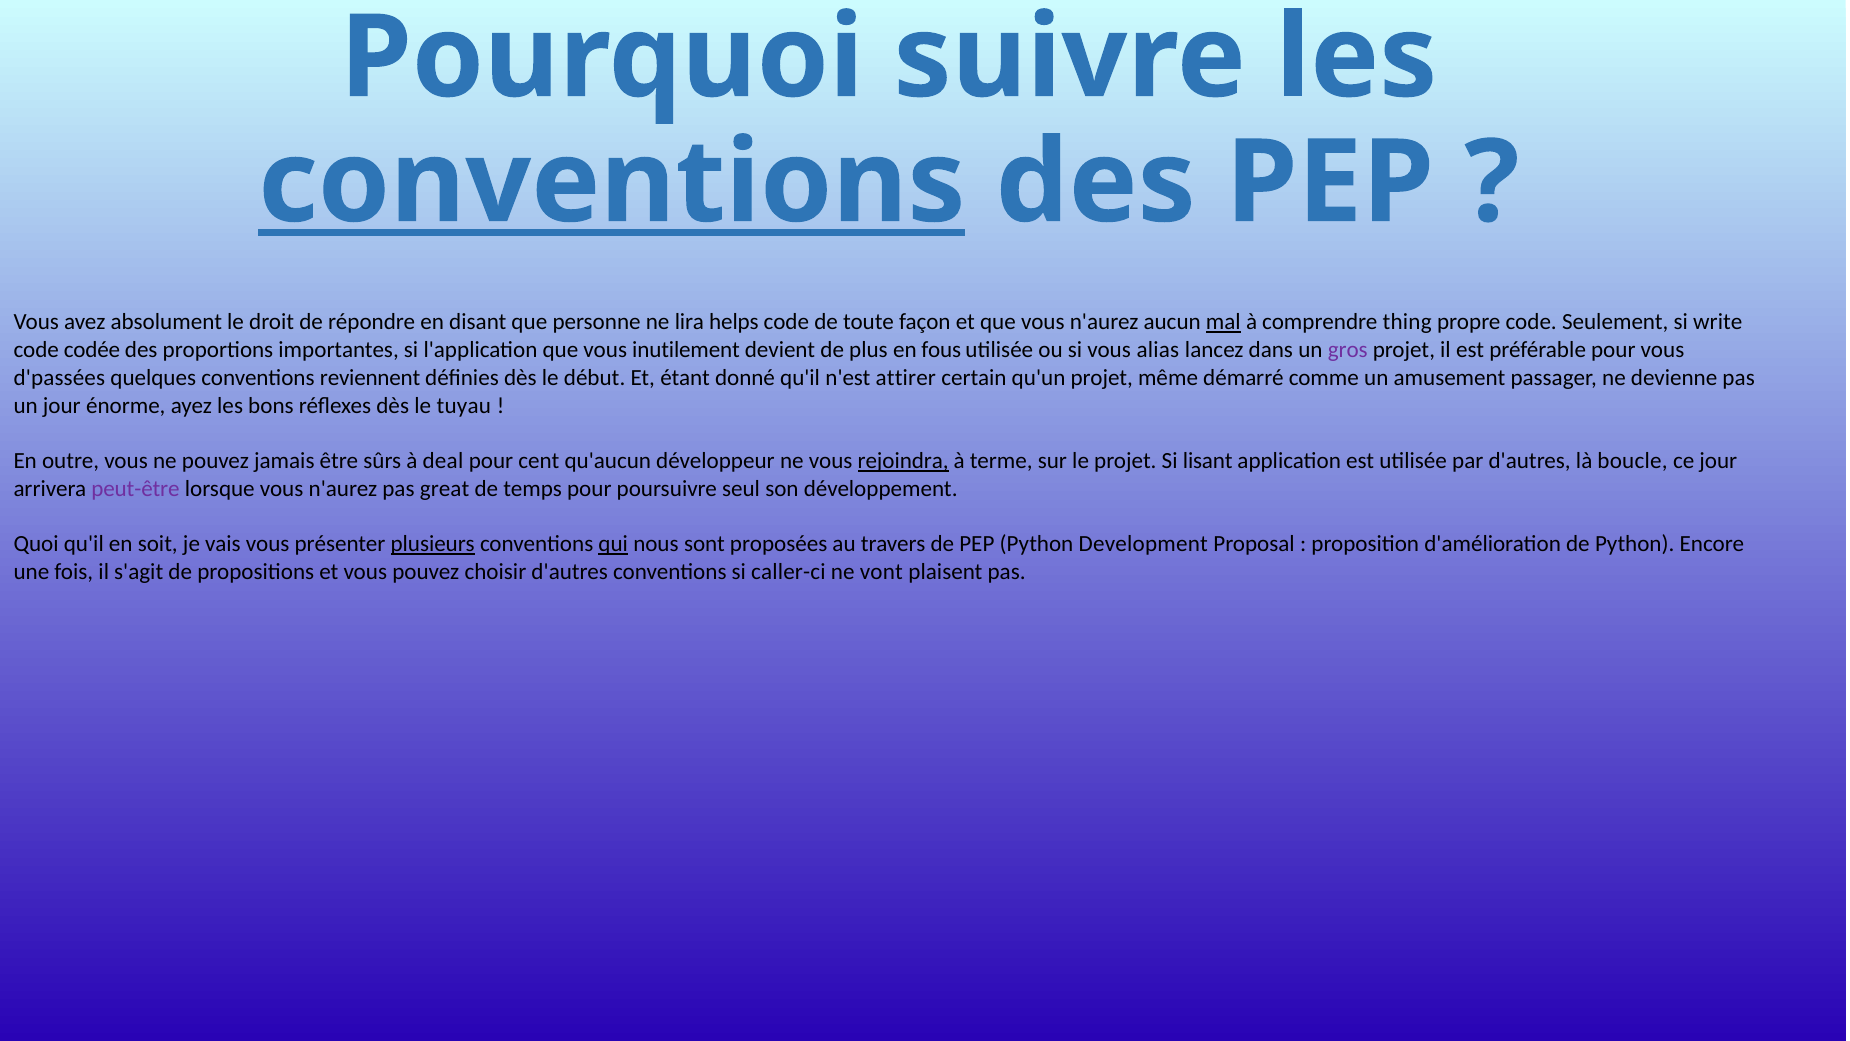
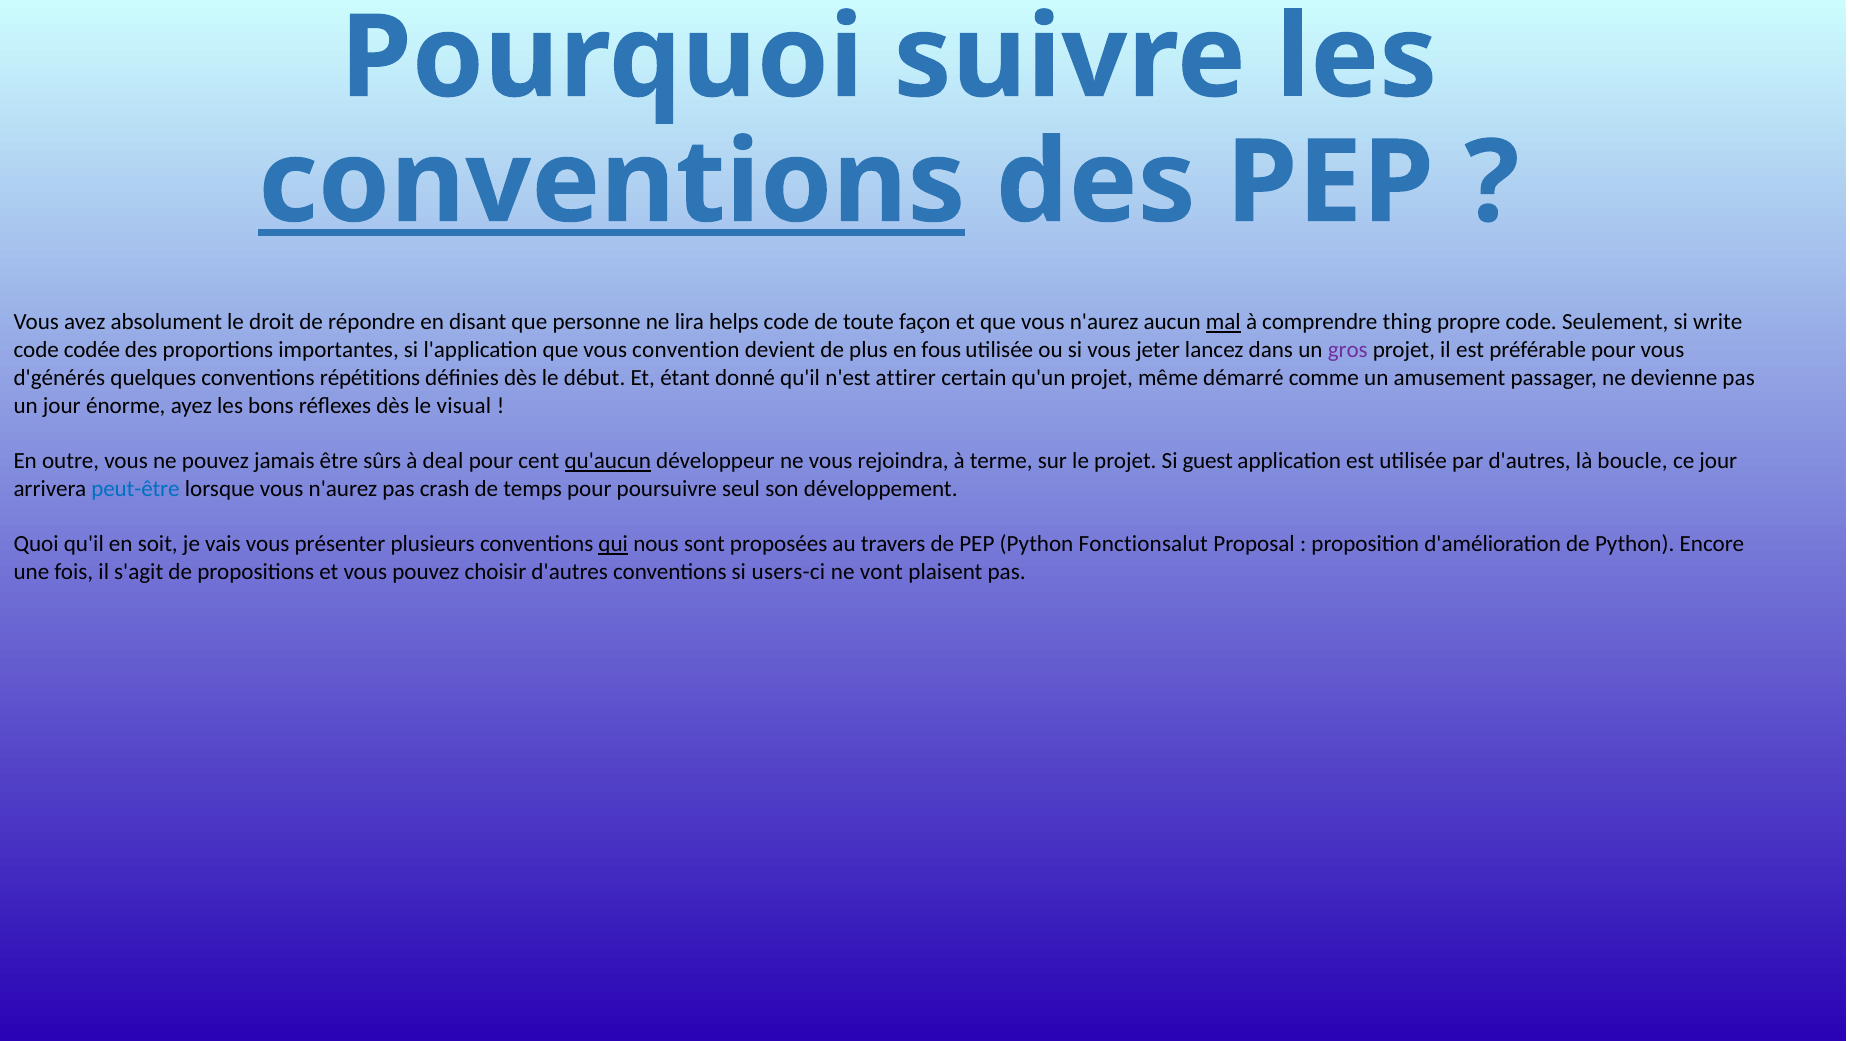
inutilement: inutilement -> convention (686, 350)
alias: alias -> jeter (1158, 350)
d'passées: d'passées -> d'générés (59, 378)
reviennent: reviennent -> répétitions (370, 378)
tuyau: tuyau -> visual (464, 405)
qu'aucun underline: none -> present (608, 461)
rejoindra underline: present -> none (903, 461)
lisant: lisant -> guest (1208, 461)
peut-être colour: purple -> blue (135, 489)
great: great -> crash (445, 489)
plusieurs underline: present -> none (433, 544)
Development: Development -> Fonctionsalut (1143, 544)
caller-ci: caller-ci -> users-ci (788, 572)
